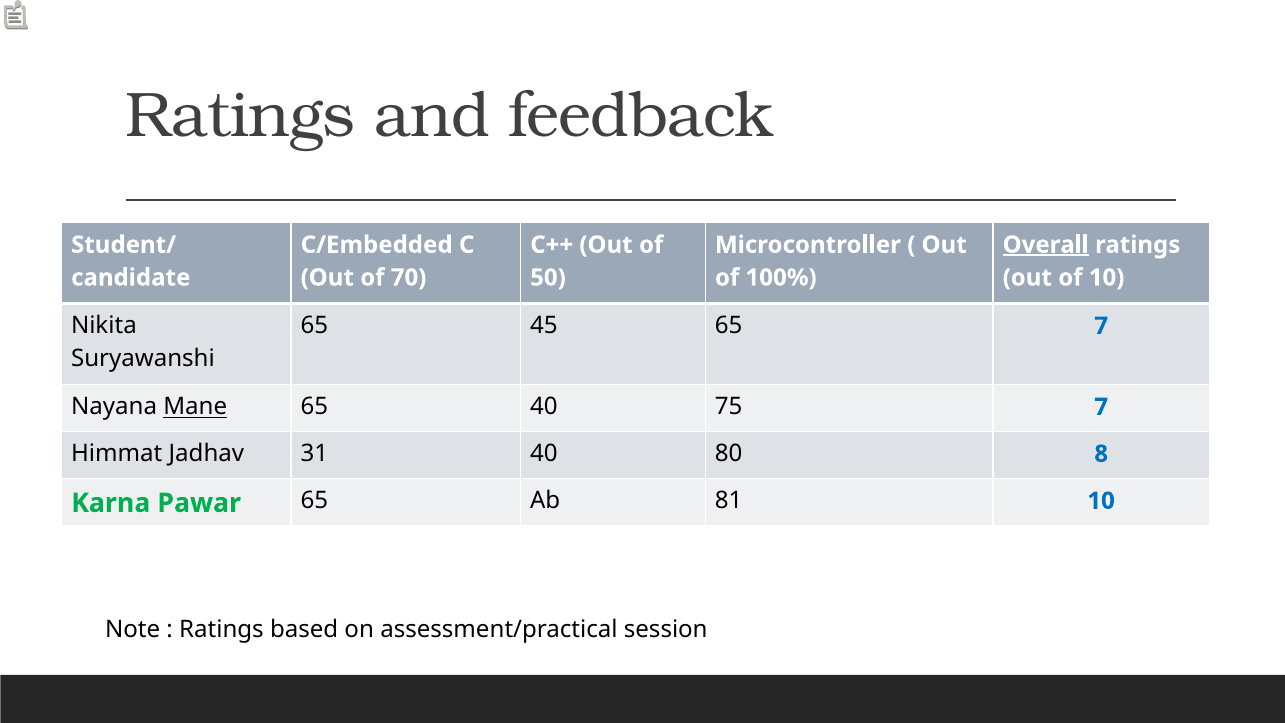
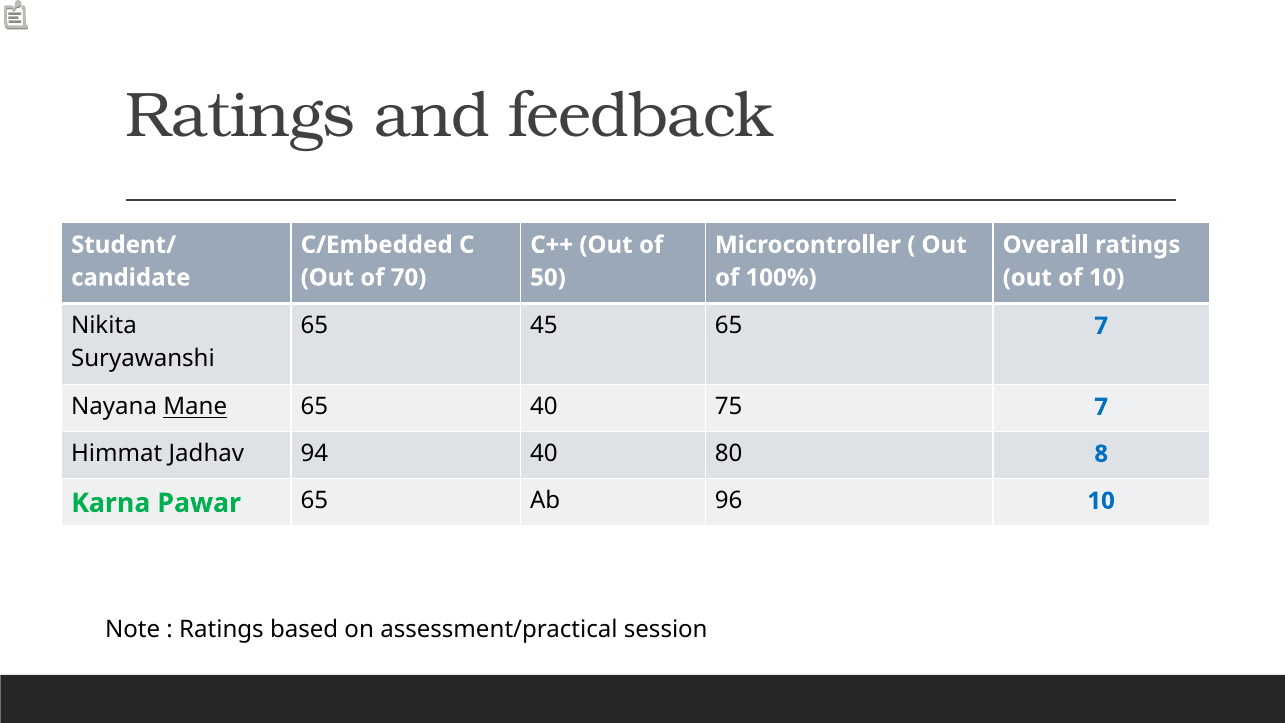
Overall underline: present -> none (1046, 245)
31: 31 -> 94 (314, 454)
81: 81 -> 96 (729, 501)
